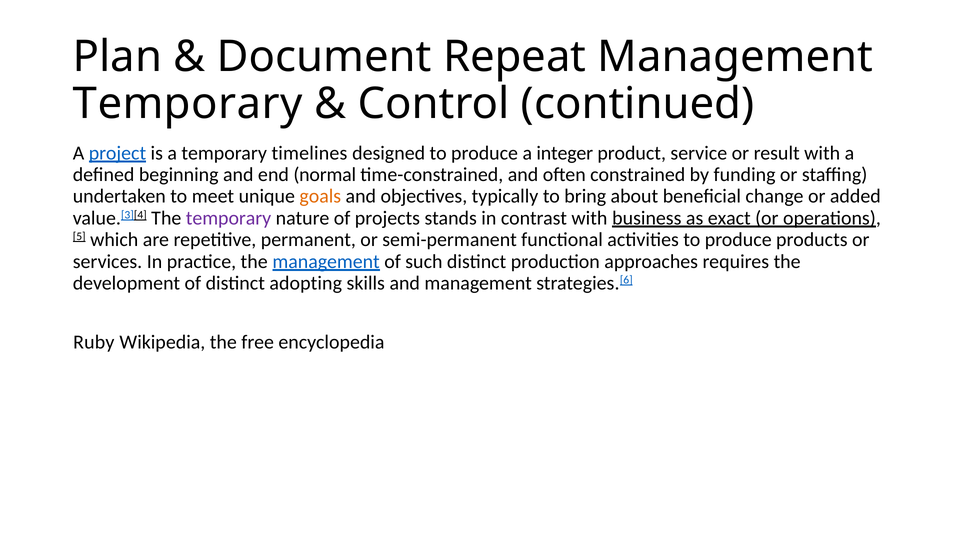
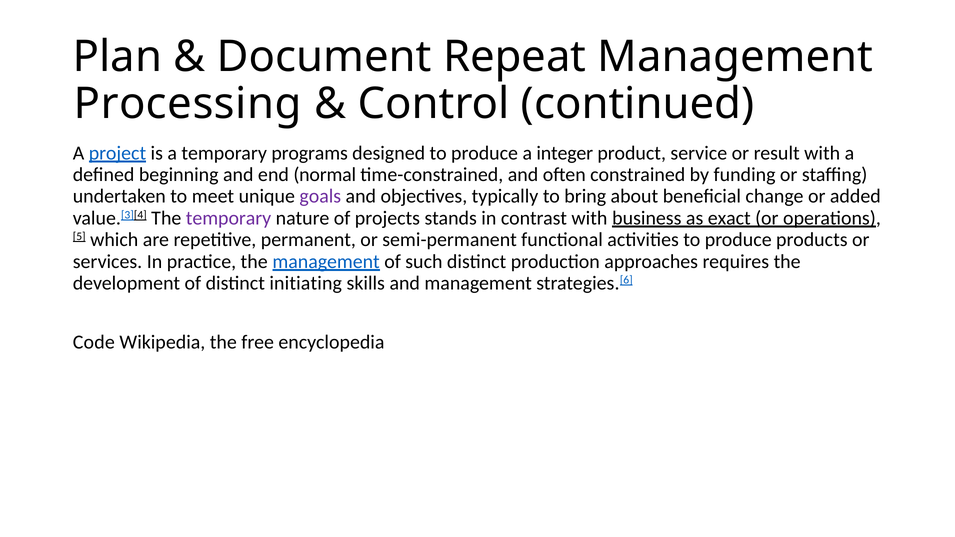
Temporary: Temporary -> Processing (188, 104)
timelines: timelines -> programs (310, 153)
goals colour: orange -> purple (320, 196)
adopting: adopting -> initiating (306, 283)
Ruby: Ruby -> Code (94, 342)
